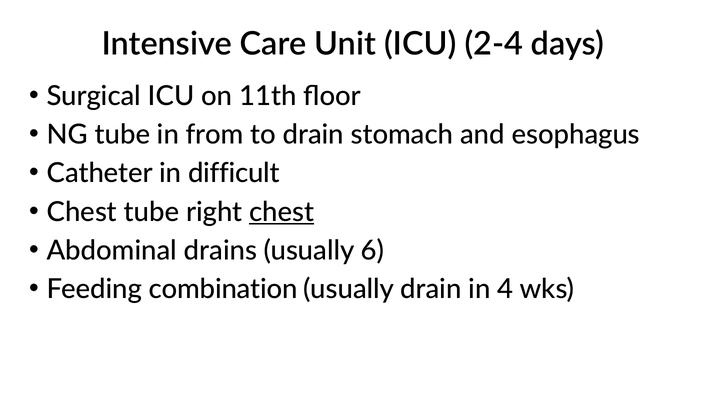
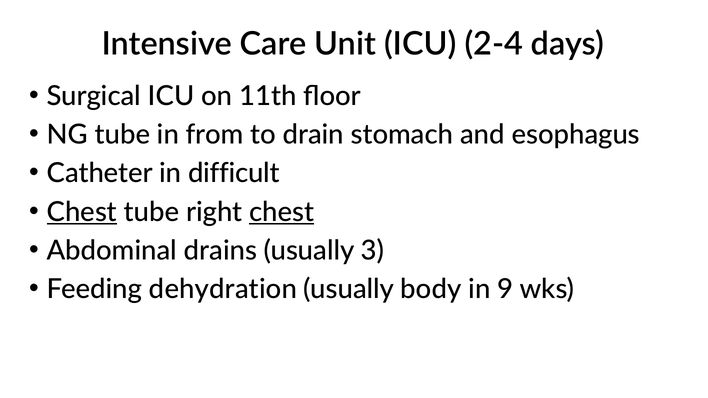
Chest underline: none -> present (82, 212)
6: 6 -> 3 (372, 251)
combination: combination -> dehydration (223, 289)
usually drain: drain -> body (431, 289)
4: 4 -> 9 (505, 289)
